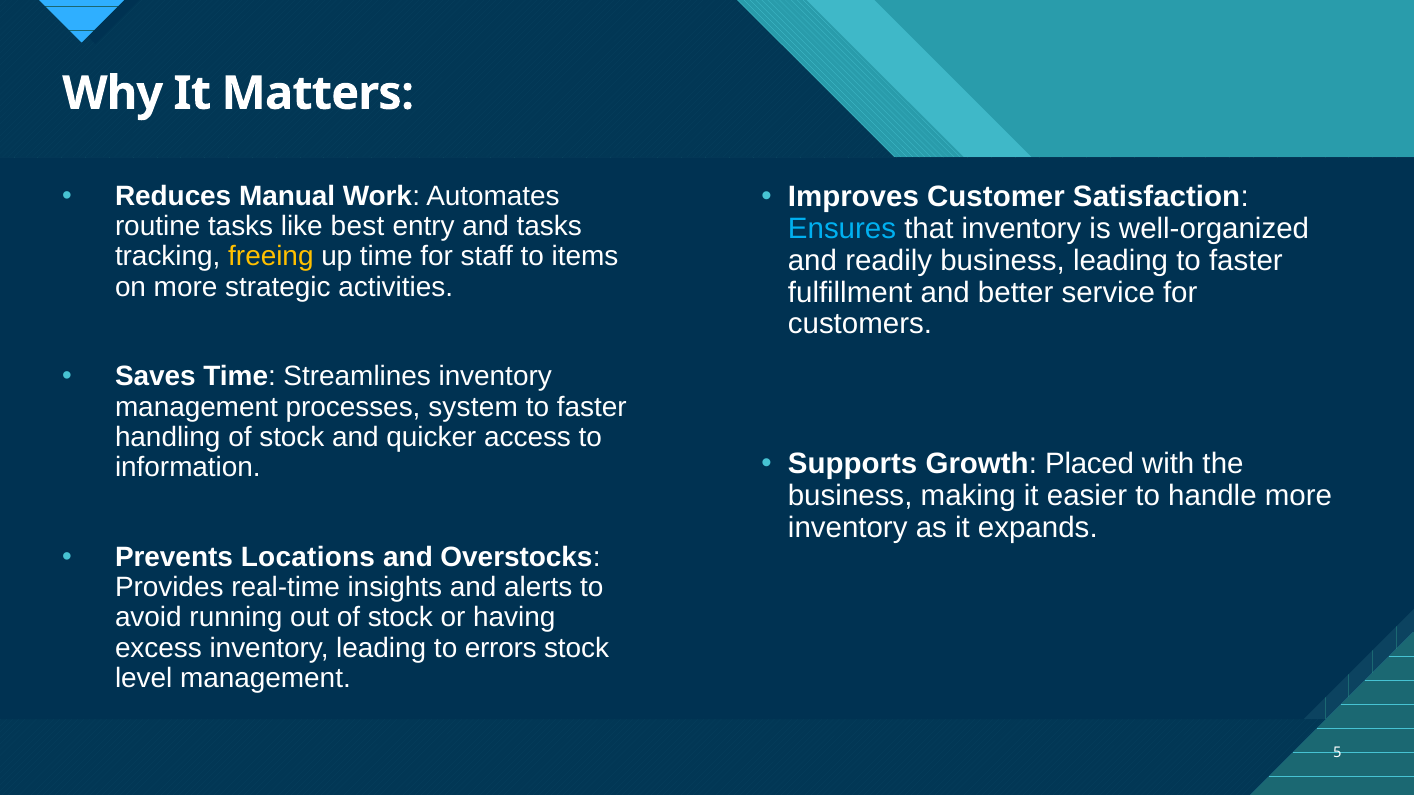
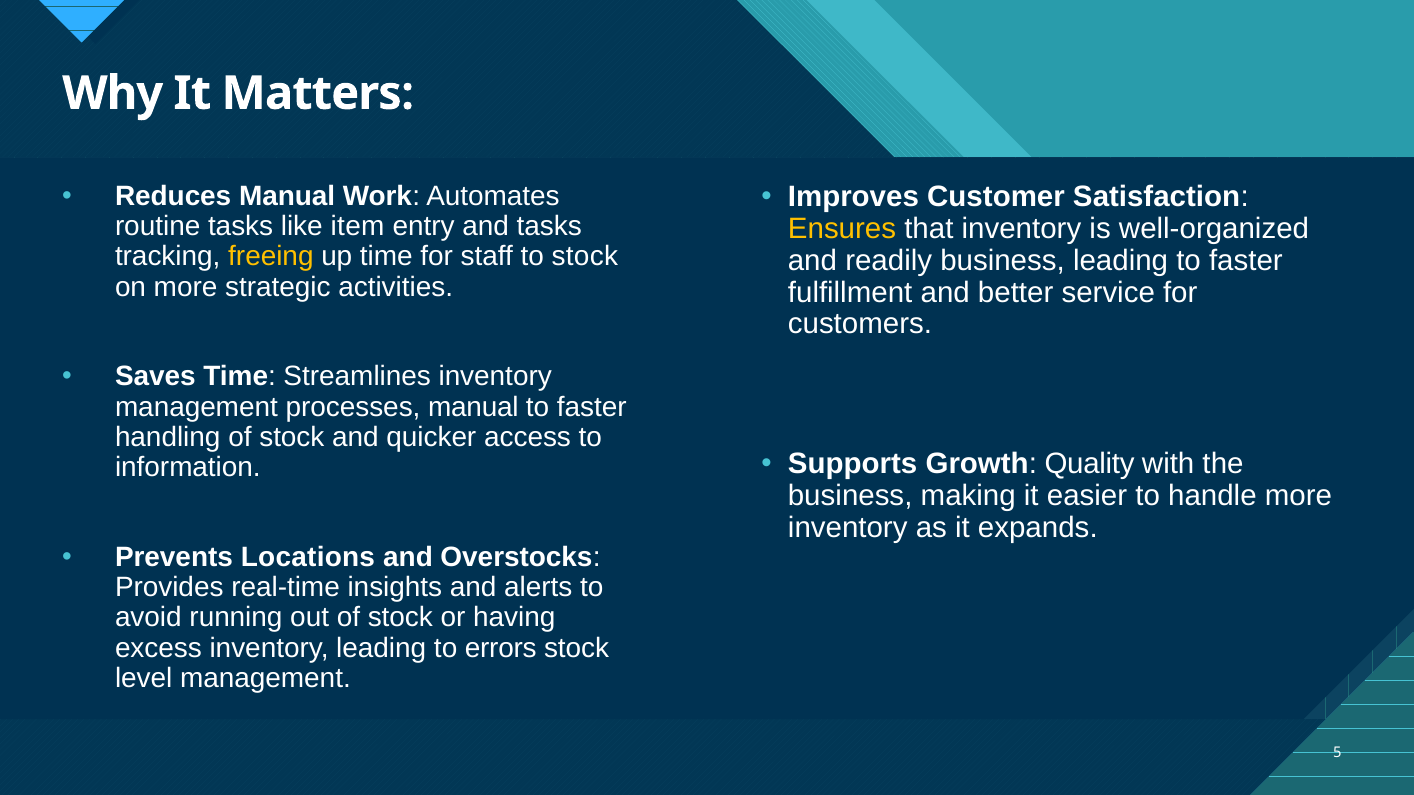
best: best -> item (358, 226)
Ensures colour: light blue -> yellow (842, 229)
to items: items -> stock (585, 257)
processes system: system -> manual (473, 407)
Placed: Placed -> Quality (1090, 464)
